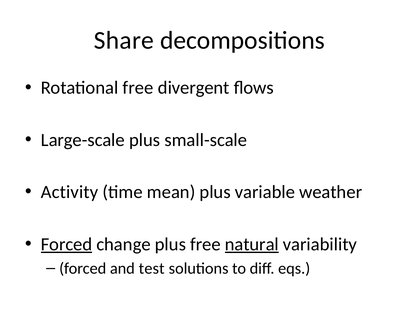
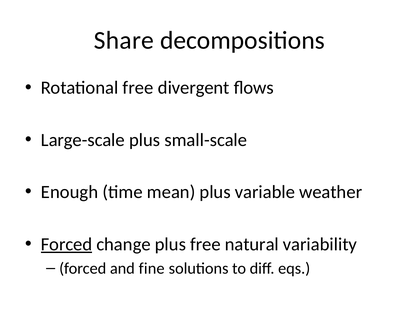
Activity: Activity -> Enough (70, 192)
natural underline: present -> none (252, 244)
test: test -> fine (152, 269)
